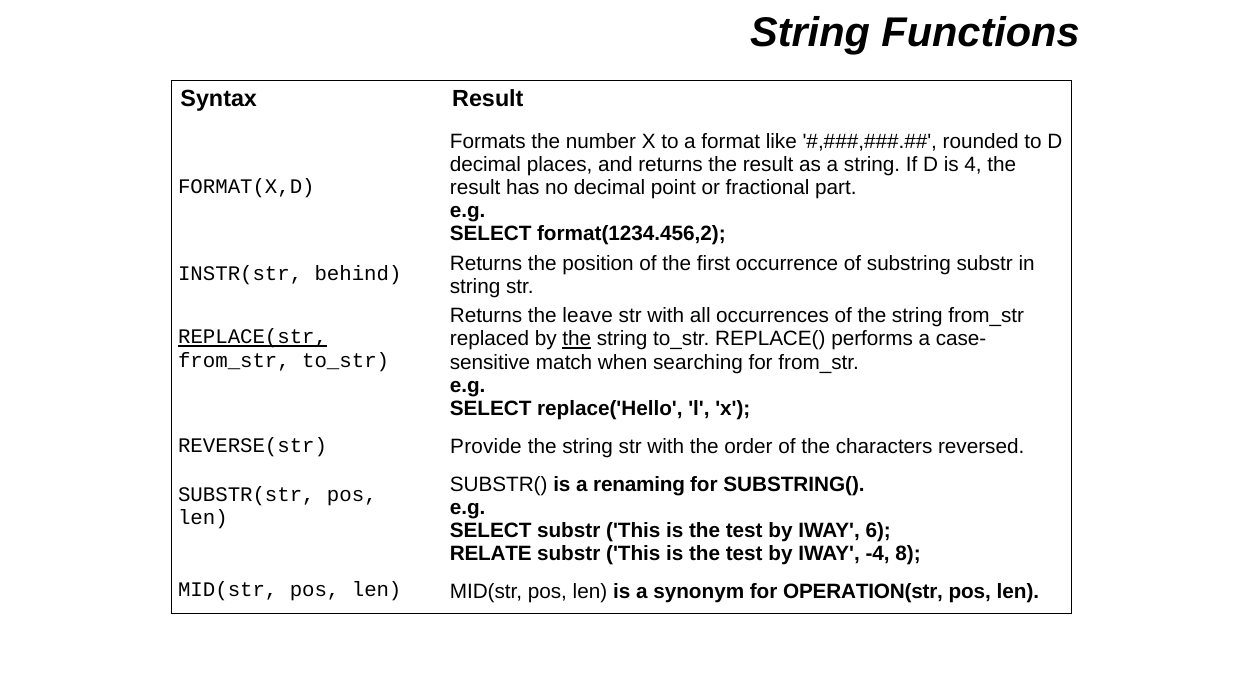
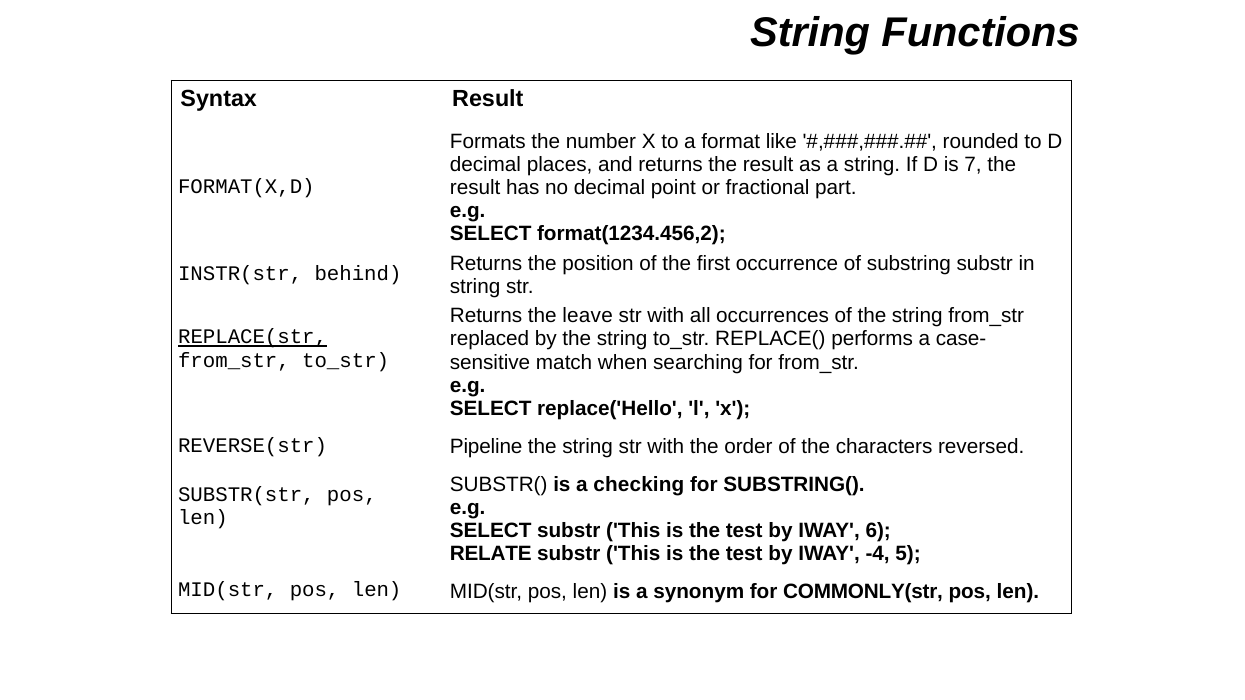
4: 4 -> 7 (973, 165)
the underline: present -> none (577, 339)
Provide: Provide -> Pipeline (486, 447)
renaming: renaming -> checking (639, 485)
8: 8 -> 5 (908, 554)
OPERATION(str: OPERATION(str -> COMMONLY(str (863, 592)
